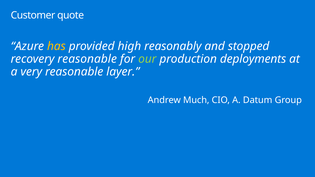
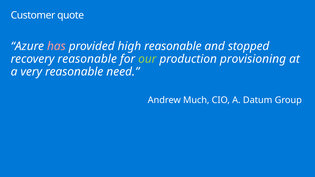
has colour: yellow -> pink (56, 46)
high reasonably: reasonably -> reasonable (173, 46)
deployments: deployments -> provisioning (253, 59)
layer: layer -> need (123, 72)
